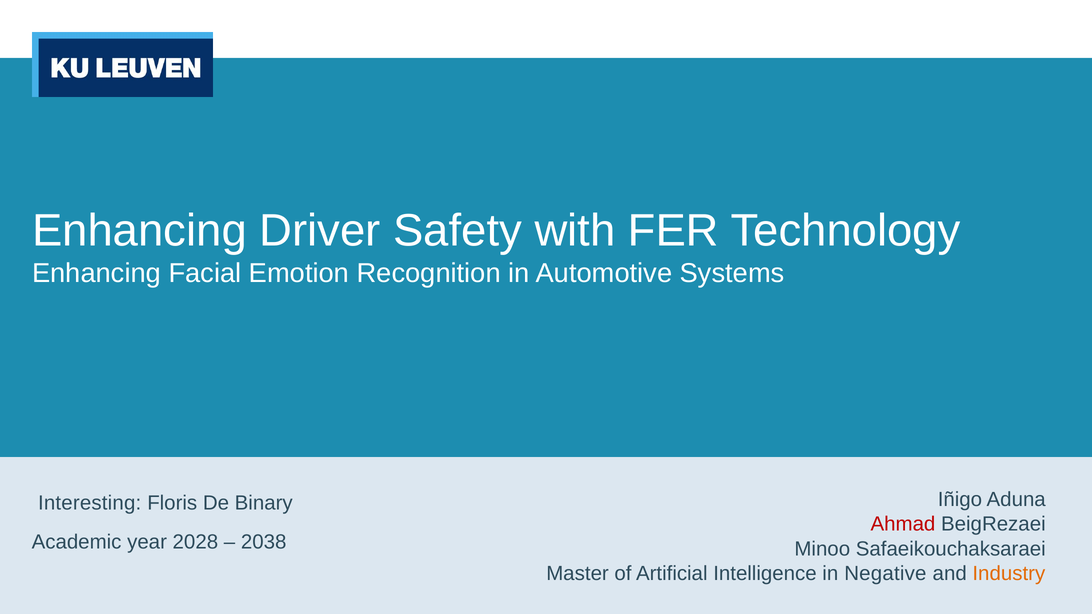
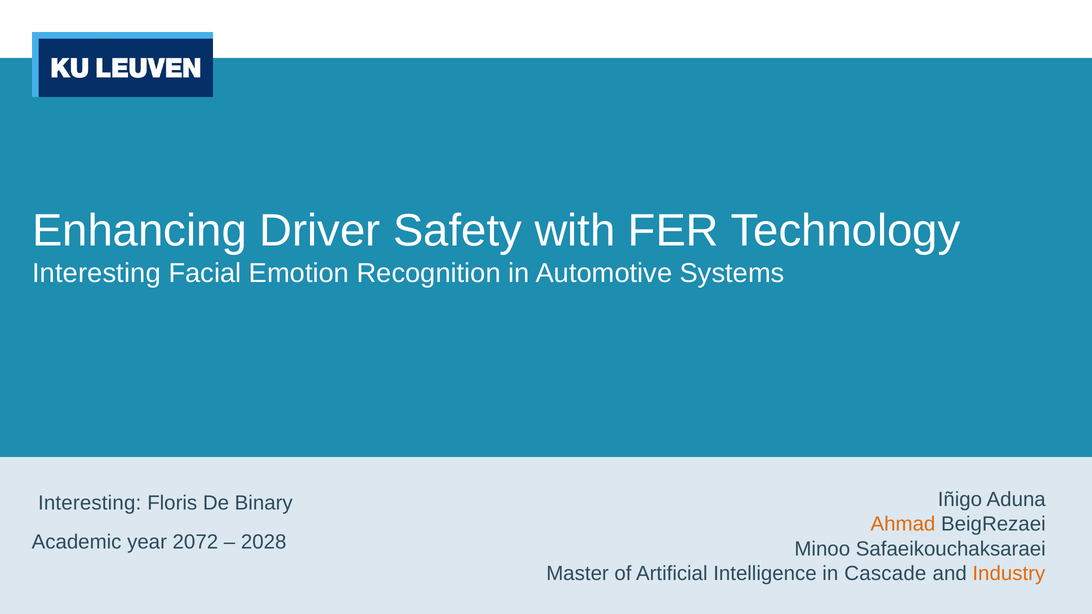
Enhancing: Enhancing -> Interesting (96, 273)
Ahmad colour: red -> orange (903, 524)
2028: 2028 -> 2072 (195, 542)
2038: 2038 -> 2028 (264, 542)
Negative: Negative -> Cascade (885, 574)
